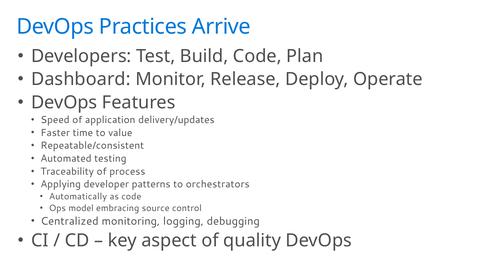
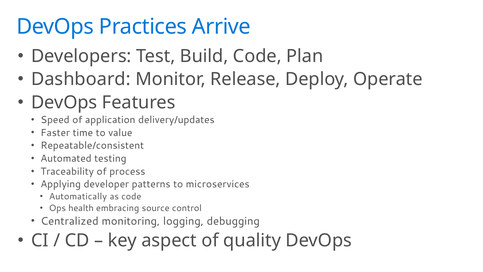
orchestrators: orchestrators -> microservices (218, 184)
model: model -> health (81, 208)
